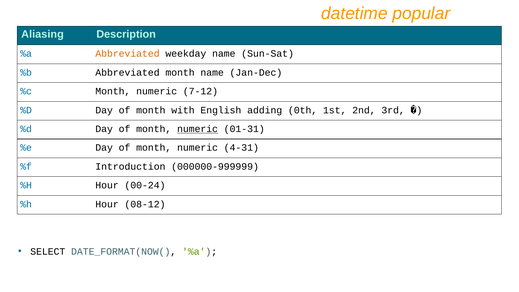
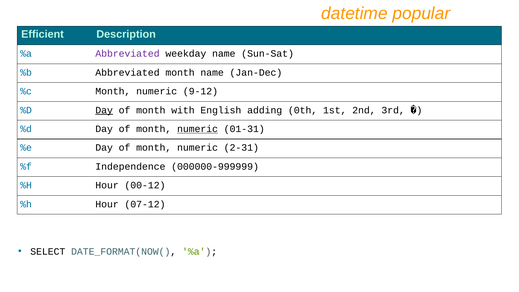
Aliasing: Aliasing -> Efficient (43, 34)
Abbreviated colour: orange -> purple (127, 54)
7-12: 7-12 -> 9-12 (200, 91)
Day underline: none -> present (104, 110)
4-31: 4-31 -> 2-31 (241, 148)
Introduction: Introduction -> Independence (130, 167)
00-24: 00-24 -> 00-12 (145, 185)
08-12: 08-12 -> 07-12 (145, 204)
